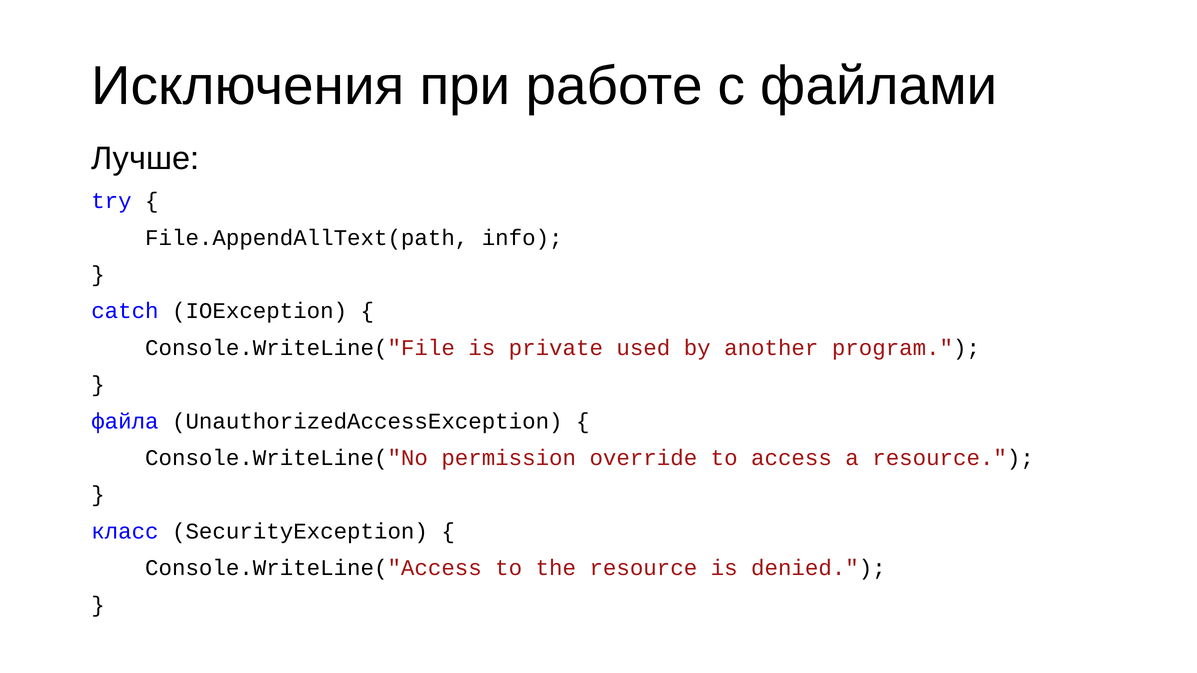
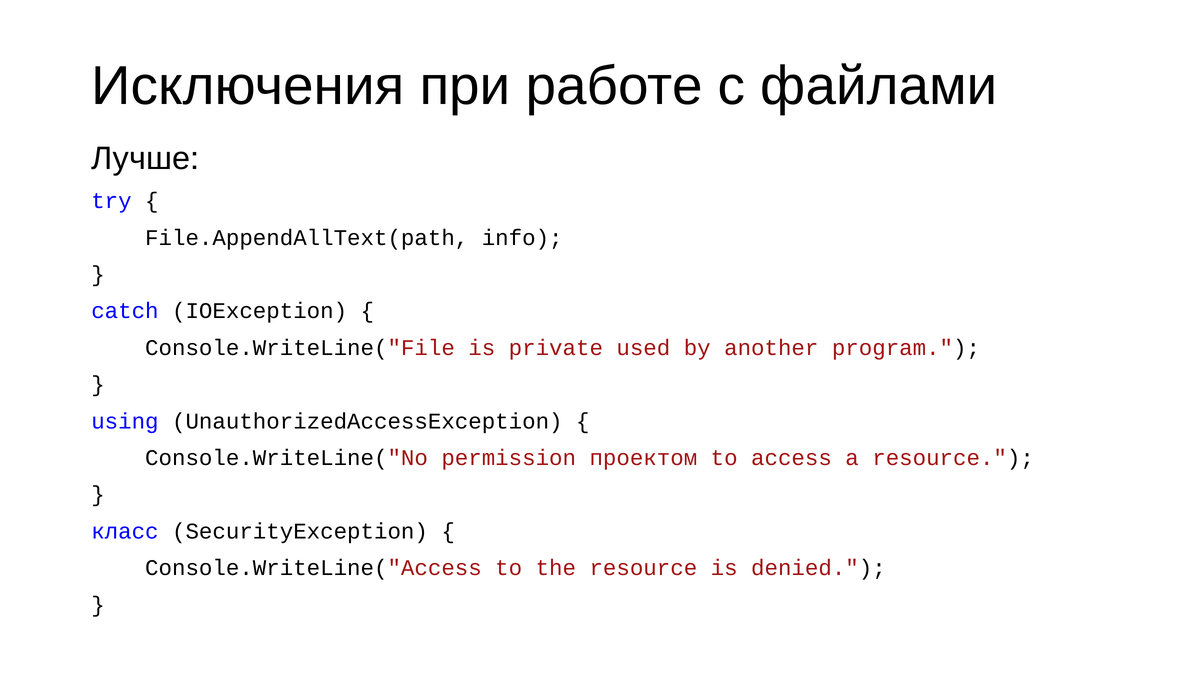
файла: файла -> using (125, 421)
override: override -> проектом (643, 458)
